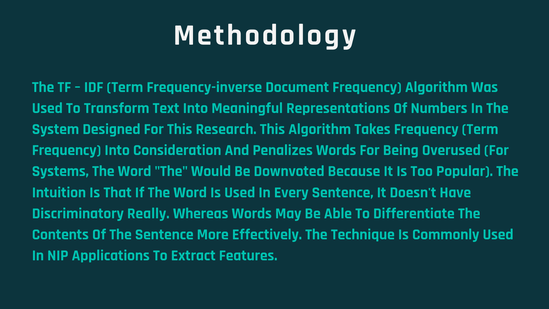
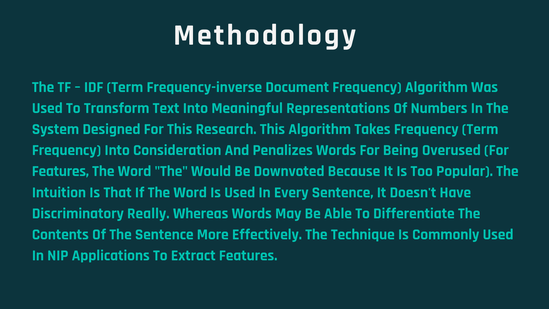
Systems: Systems -> Features (60, 171)
